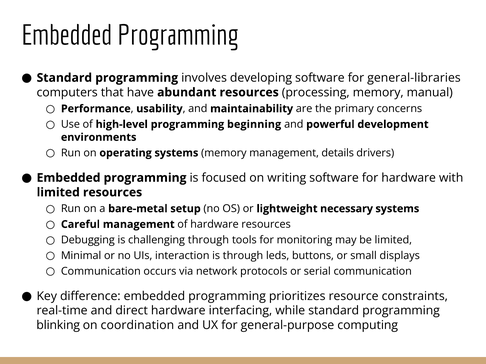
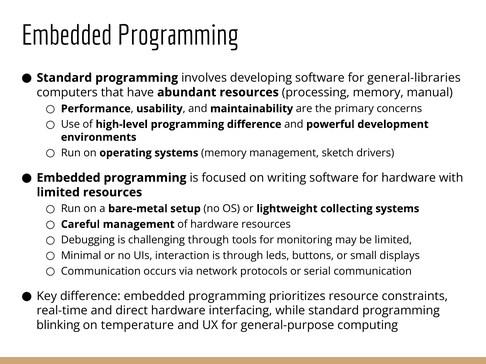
programming beginning: beginning -> difference (254, 125)
details: details -> sketch (338, 153)
necessary: necessary -> collecting (346, 209)
coordination: coordination -> temperature (137, 326)
